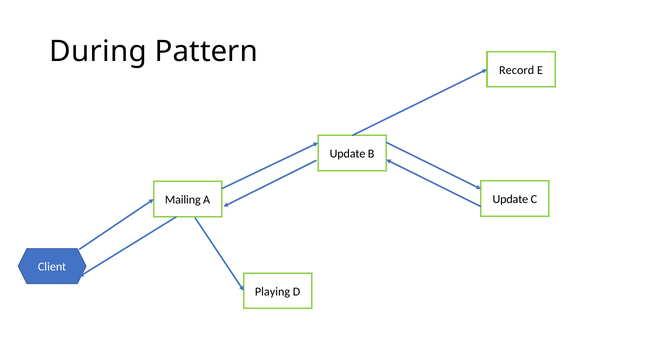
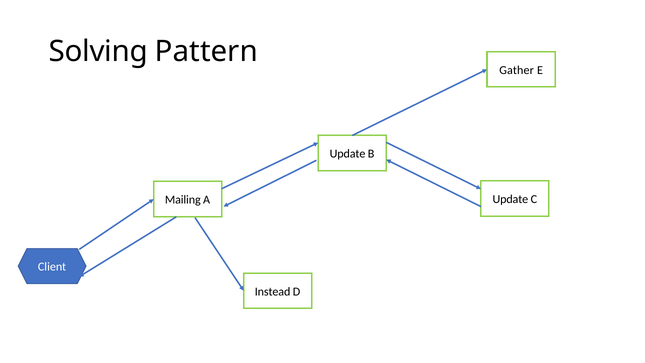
During: During -> Solving (98, 52)
Record: Record -> Gather (517, 70)
Playing: Playing -> Instead (273, 291)
